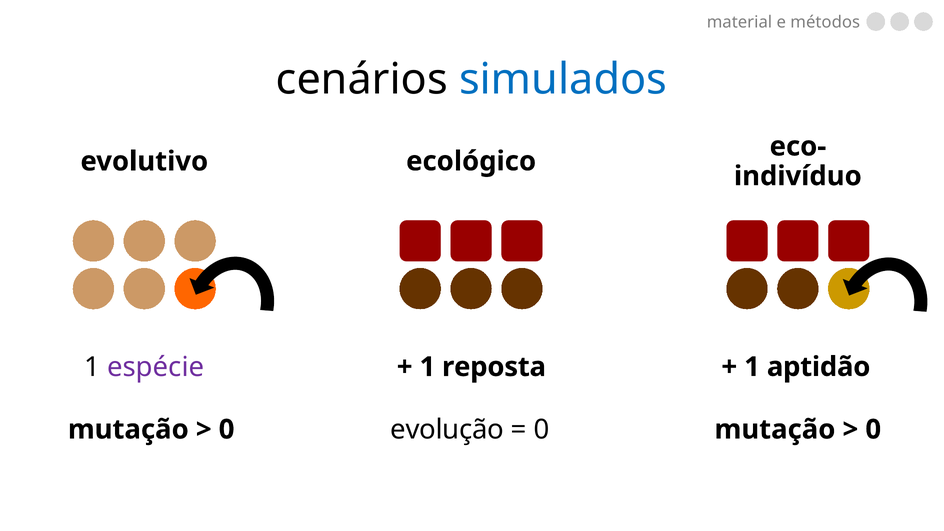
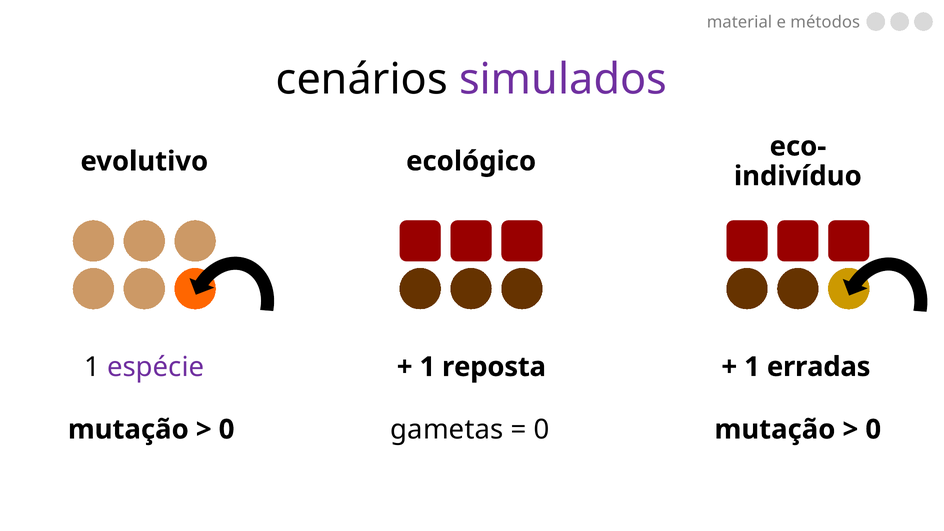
simulados colour: blue -> purple (563, 79)
aptidão: aptidão -> erradas (819, 367)
evolução: evolução -> gametas (447, 429)
